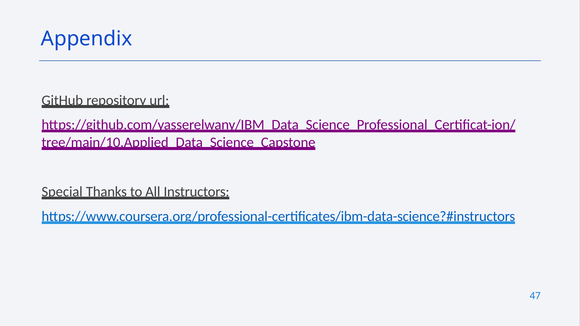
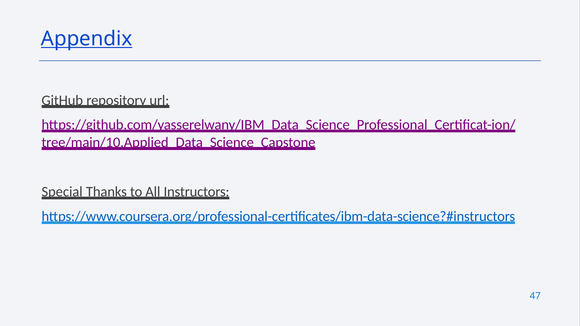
Appendix underline: none -> present (87, 39)
